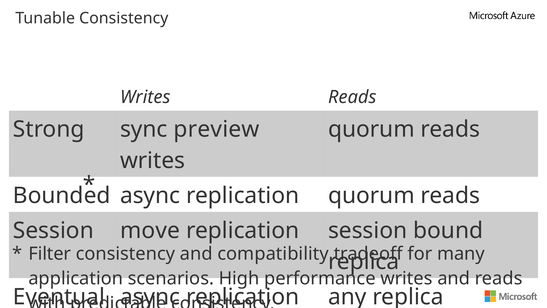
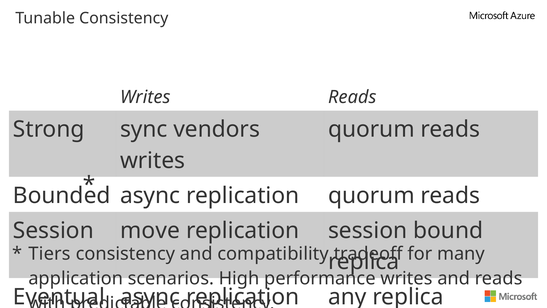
preview: preview -> vendors (217, 129)
Filter: Filter -> Tiers (50, 253)
